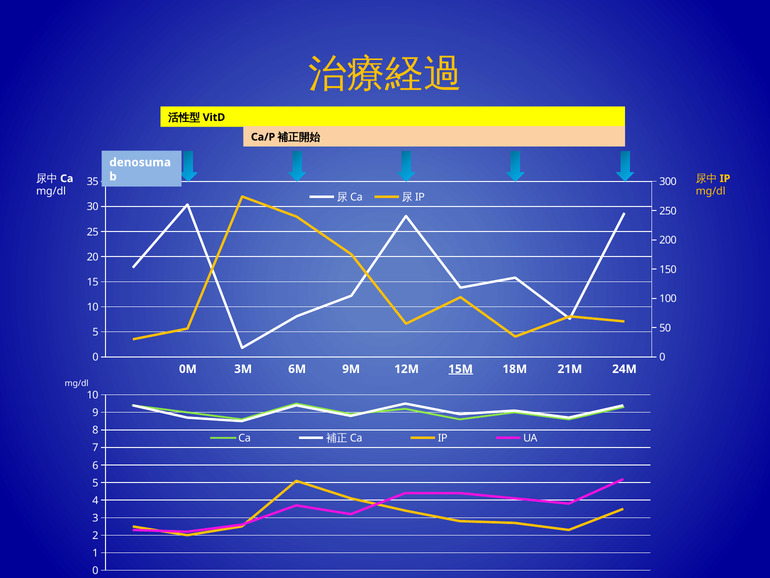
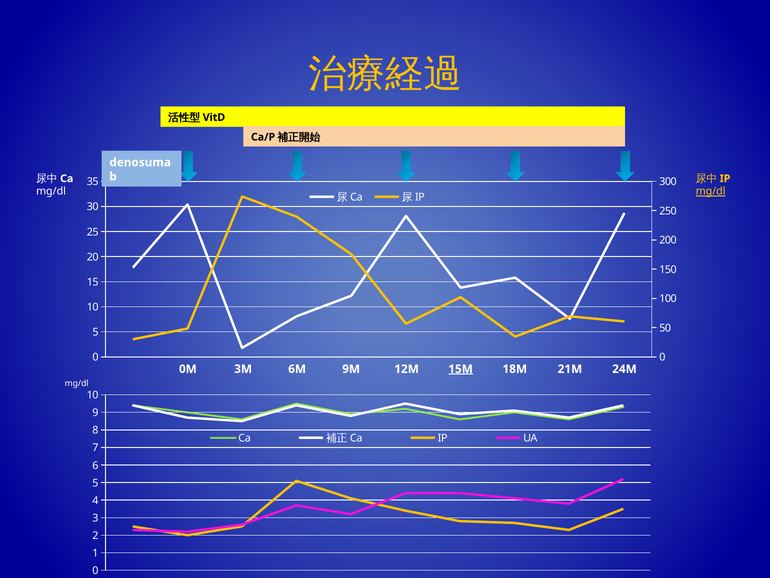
mg/dl underline: none -> present (711, 191)
